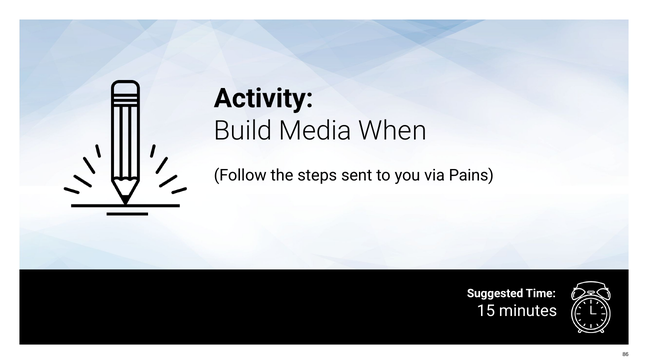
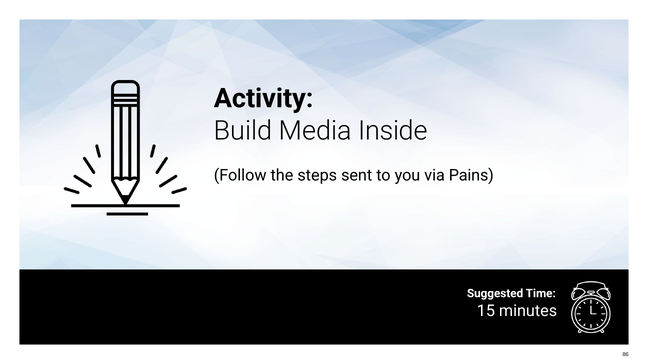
When: When -> Inside (393, 131)
